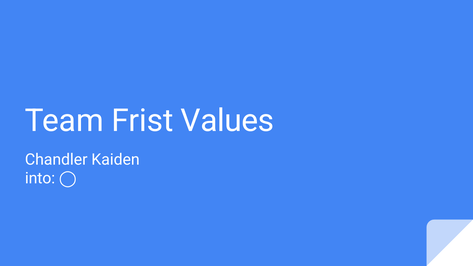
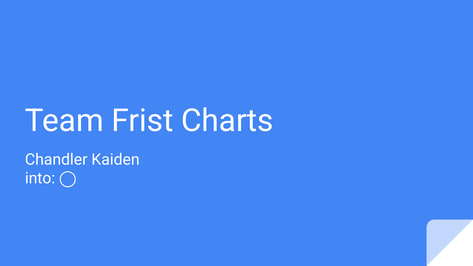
Values: Values -> Charts (227, 121)
